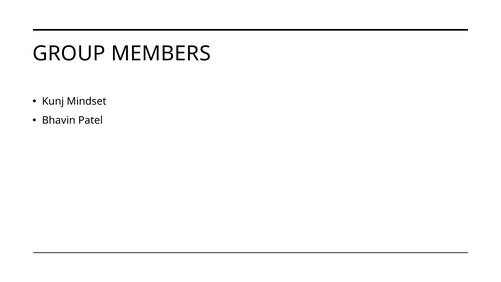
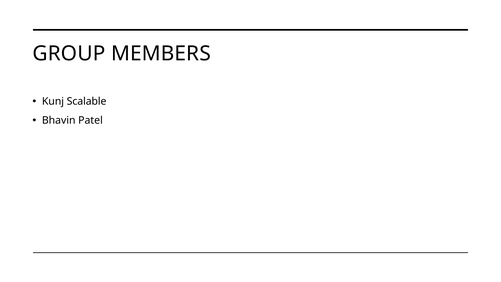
Mindset: Mindset -> Scalable (87, 101)
